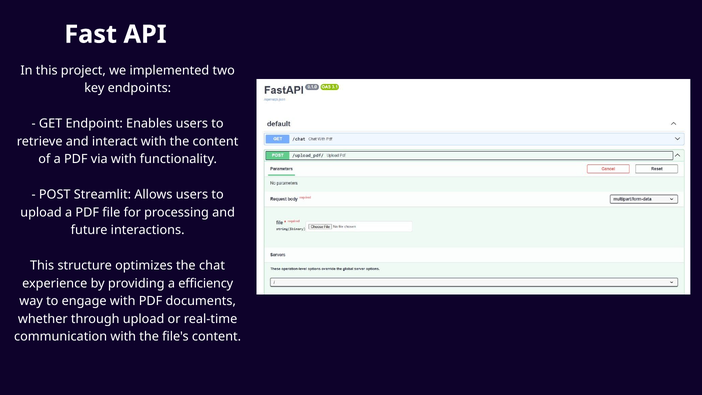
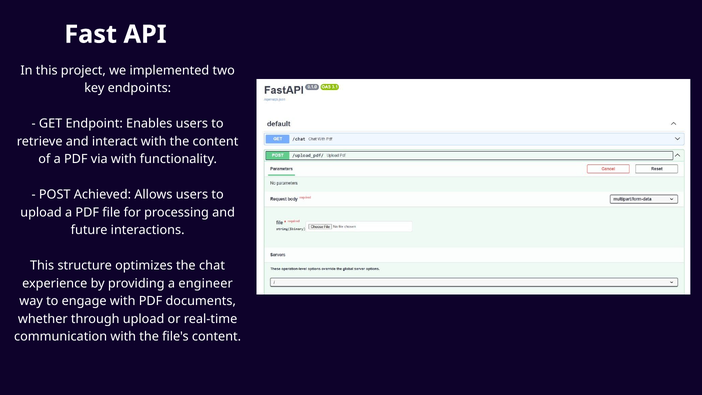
Streamlit: Streamlit -> Achieved (102, 195)
efficiency: efficiency -> engineer (206, 283)
